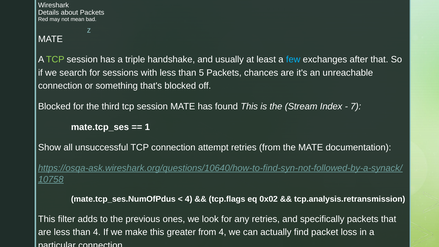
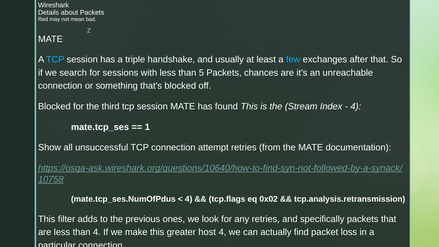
TCP colour: light green -> light blue (55, 60)
7: 7 -> 4 (356, 106)
greater from: from -> host (207, 232)
